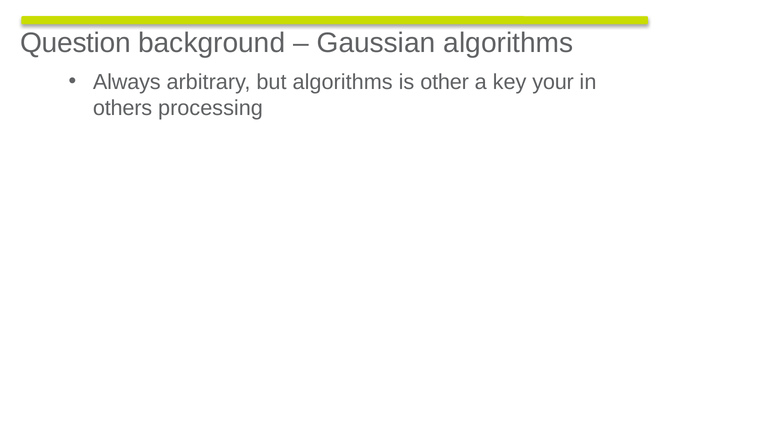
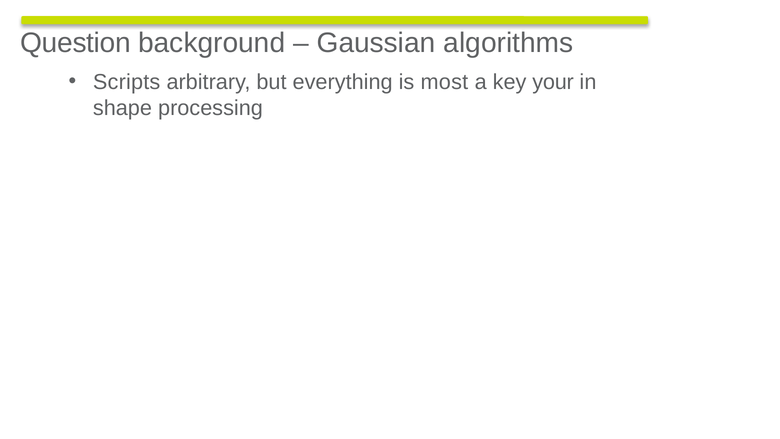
Always: Always -> Scripts (127, 82)
but algorithms: algorithms -> everything (343, 82)
other: other -> most (444, 82)
others: others -> shape (122, 108)
